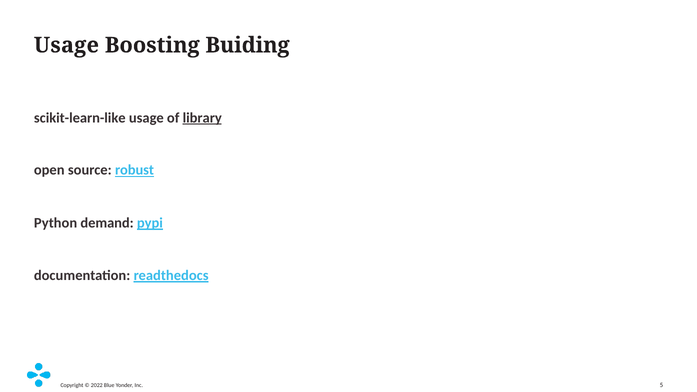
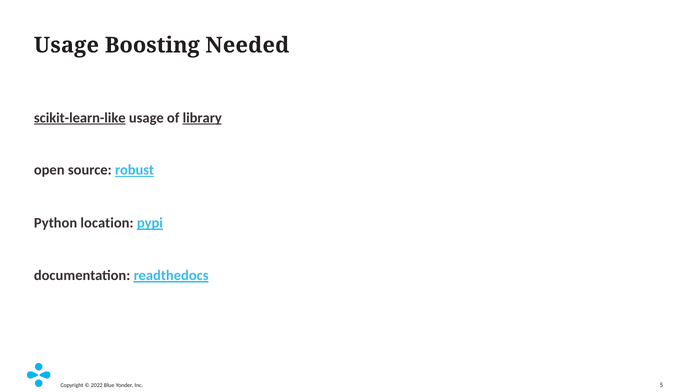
Buiding: Buiding -> Needed (247, 45)
scikit-learn-like underline: none -> present (80, 118)
demand: demand -> location (107, 223)
